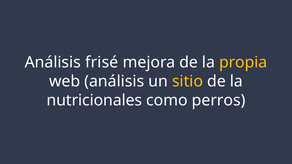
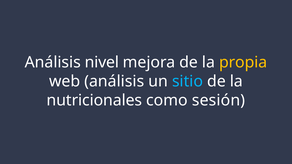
frisé: frisé -> nivel (102, 62)
sitio colour: yellow -> light blue (188, 81)
perros: perros -> sesión (218, 100)
